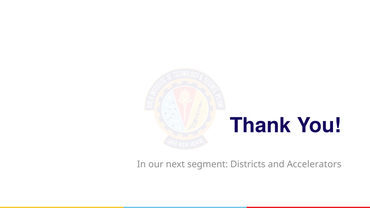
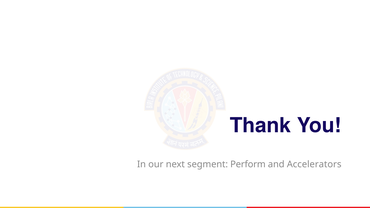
Districts: Districts -> Perform (248, 164)
